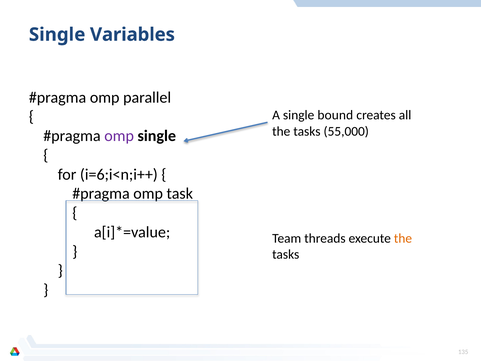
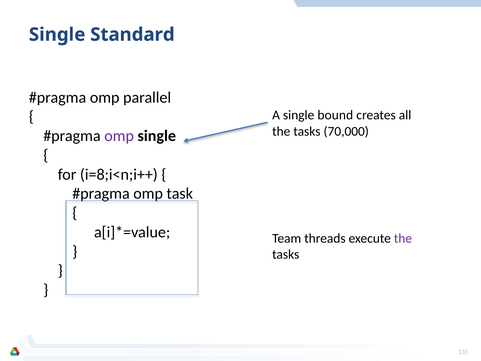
Variables: Variables -> Standard (132, 35)
55,000: 55,000 -> 70,000 (346, 131)
i=6;i<n;i++: i=6;i<n;i++ -> i=8;i<n;i++ (119, 174)
the colour: orange -> purple (403, 238)
